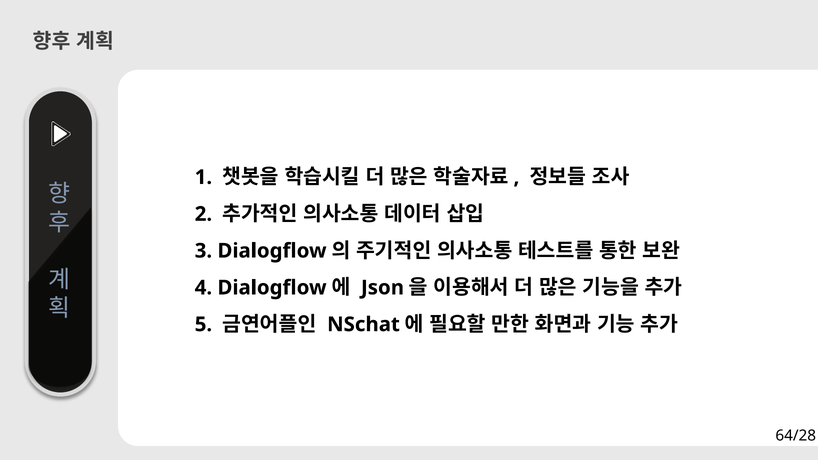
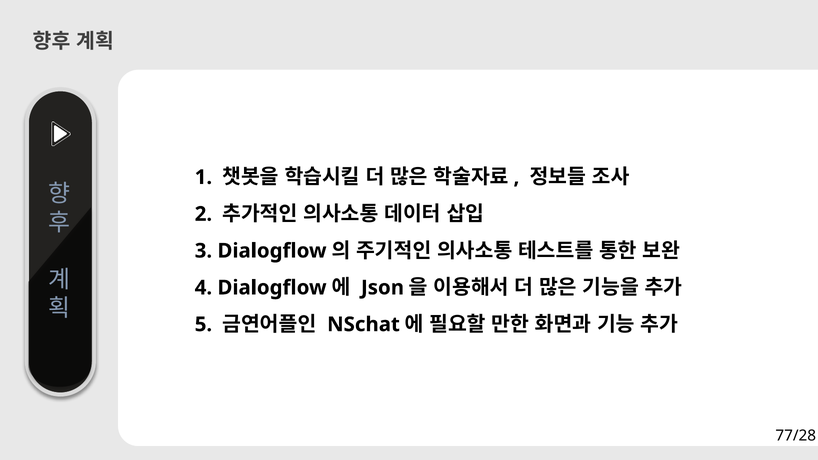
64/28: 64/28 -> 77/28 (796, 436)
